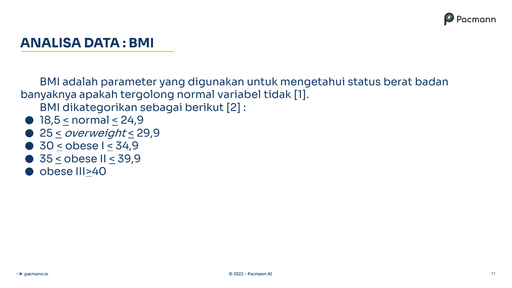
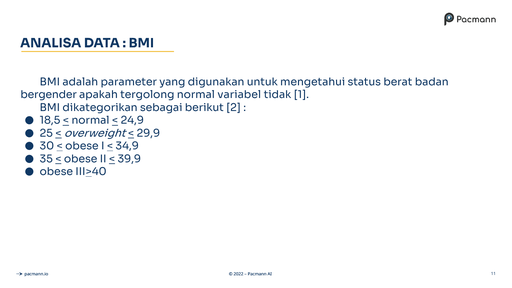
banyaknya: banyaknya -> bergender (49, 95)
